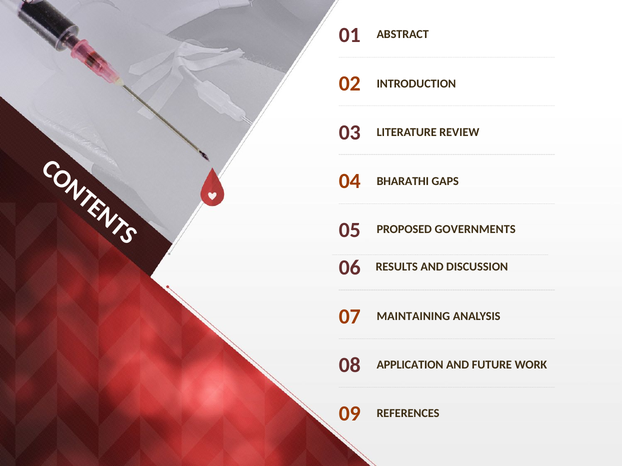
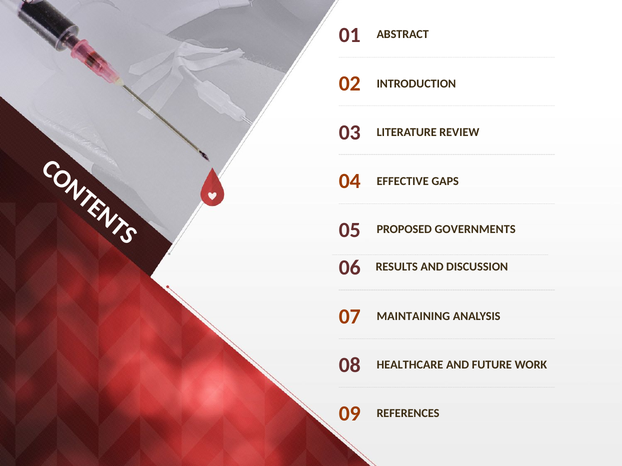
BHARATHI: BHARATHI -> EFFECTIVE (403, 181)
APPLICATION: APPLICATION -> HEALTHCARE (410, 365)
